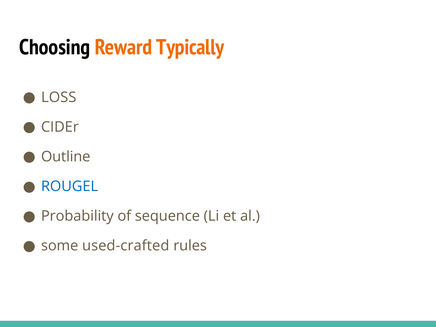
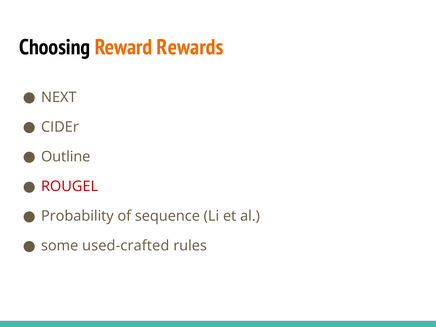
Typically: Typically -> Rewards (190, 47)
LOSS: LOSS -> NEXT (59, 97)
ROUGEL colour: blue -> red (70, 186)
